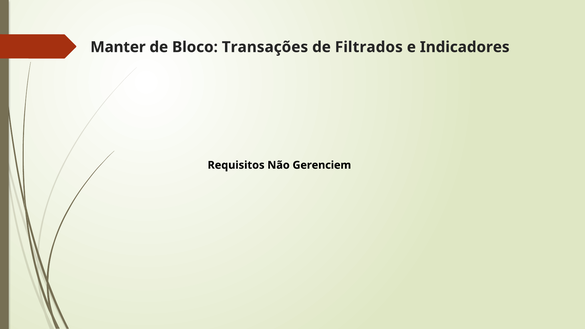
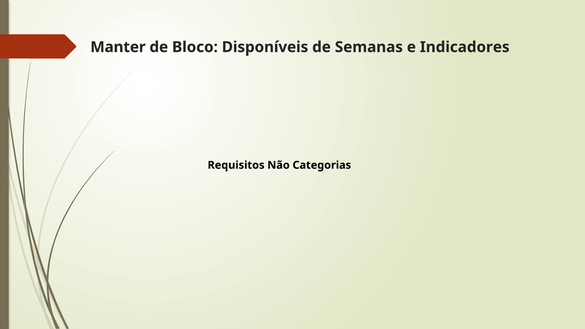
Transações: Transações -> Disponíveis (265, 47)
Filtrados: Filtrados -> Semanas (369, 47)
Gerenciem: Gerenciem -> Categorias (322, 165)
